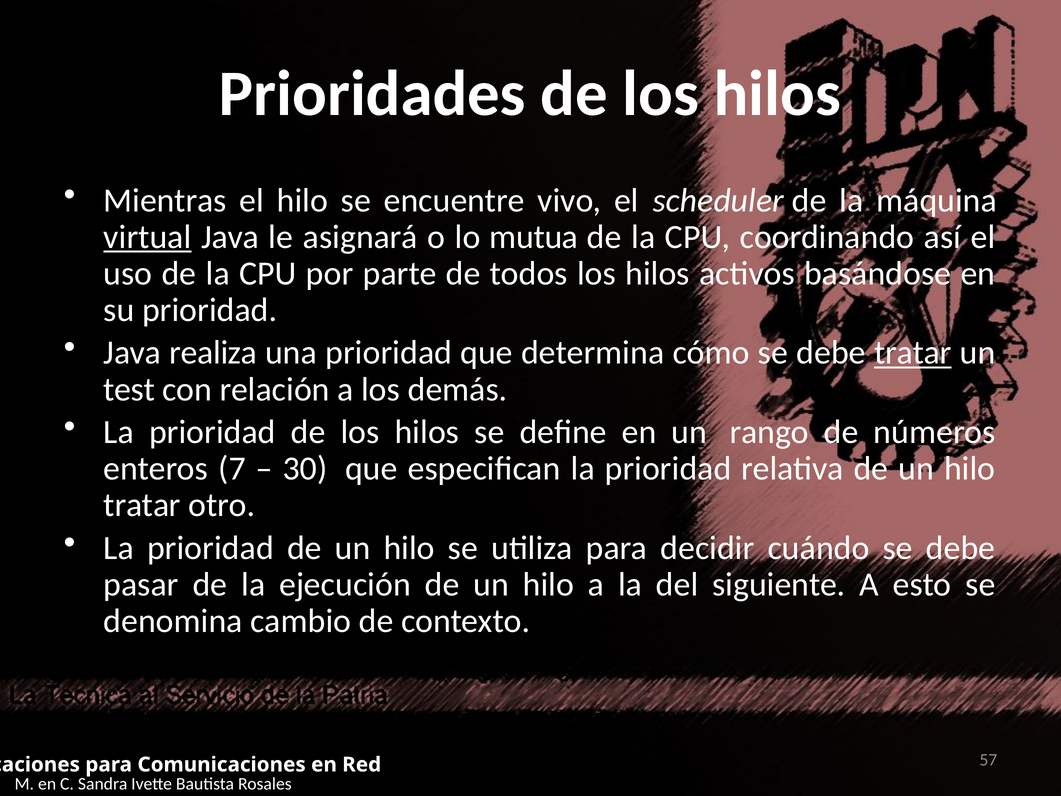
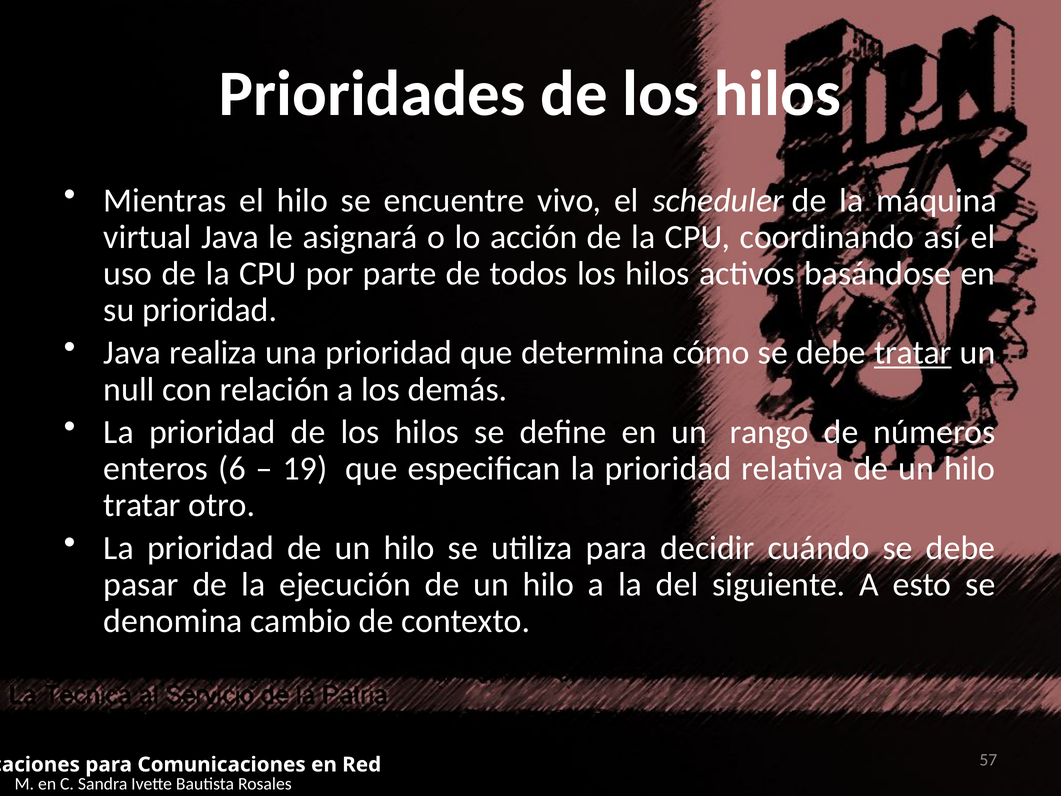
virtual underline: present -> none (147, 237)
mutua: mutua -> acción (534, 237)
test: test -> null (129, 389)
7: 7 -> 6 (232, 469)
30: 30 -> 19 (305, 469)
